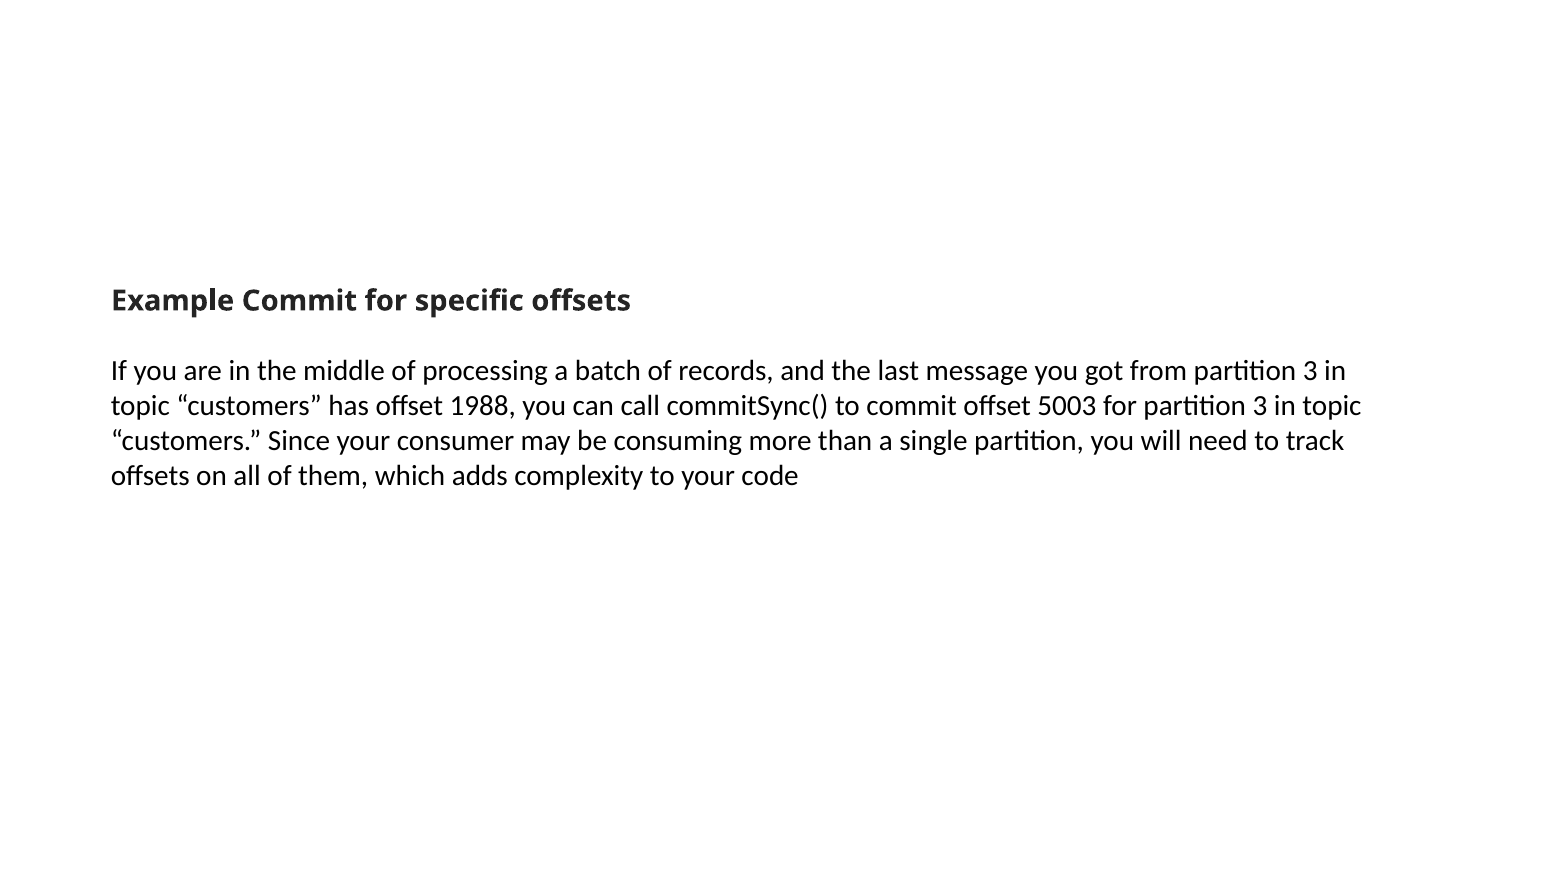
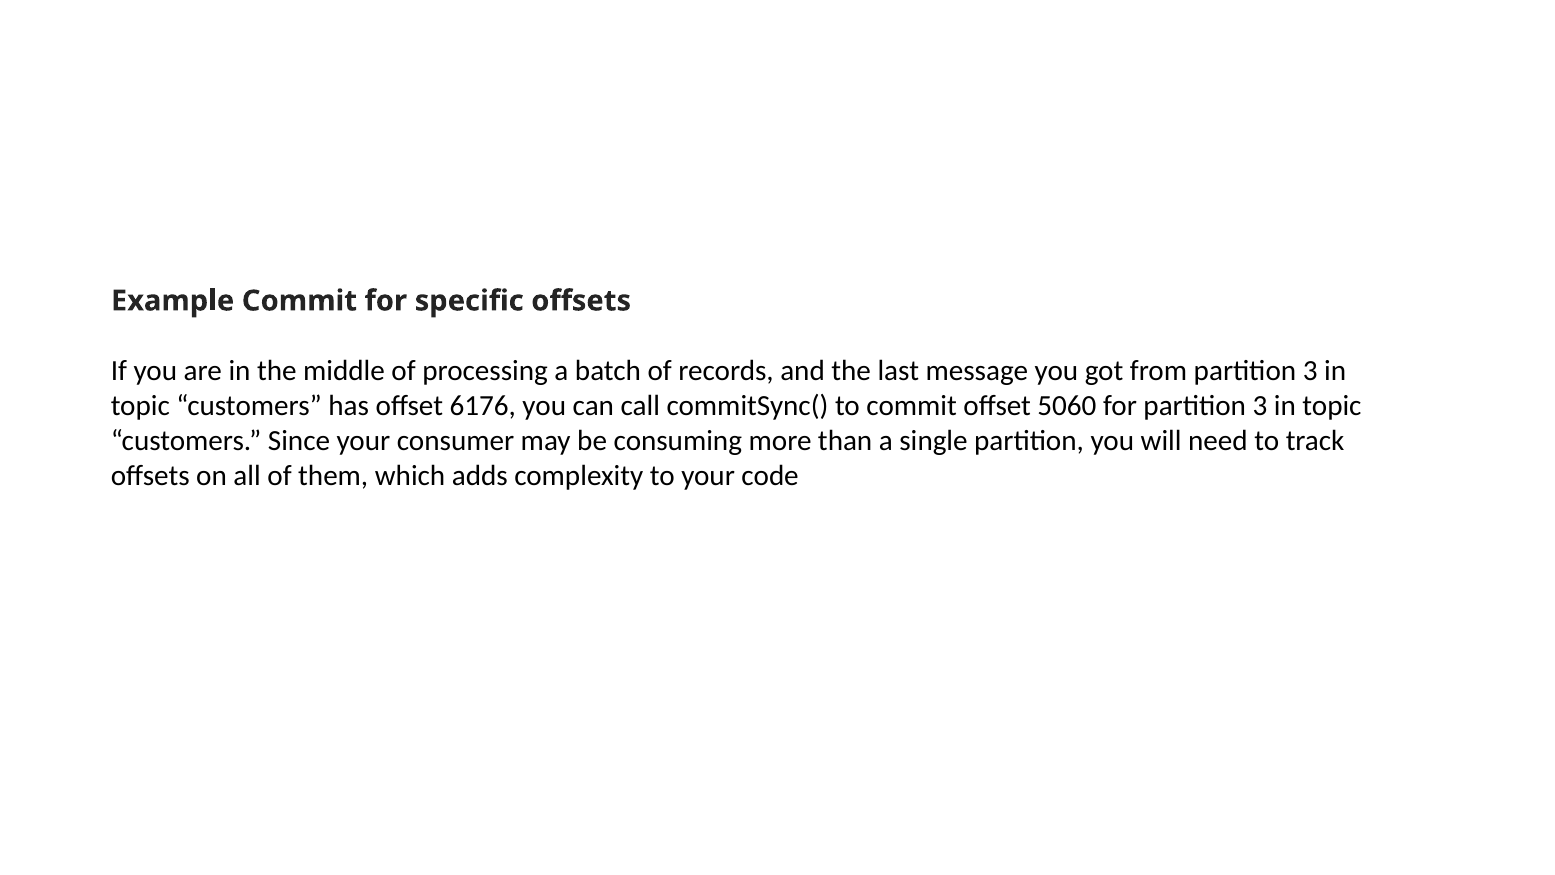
1988: 1988 -> 6176 (483, 406)
5003: 5003 -> 5060 (1067, 406)
